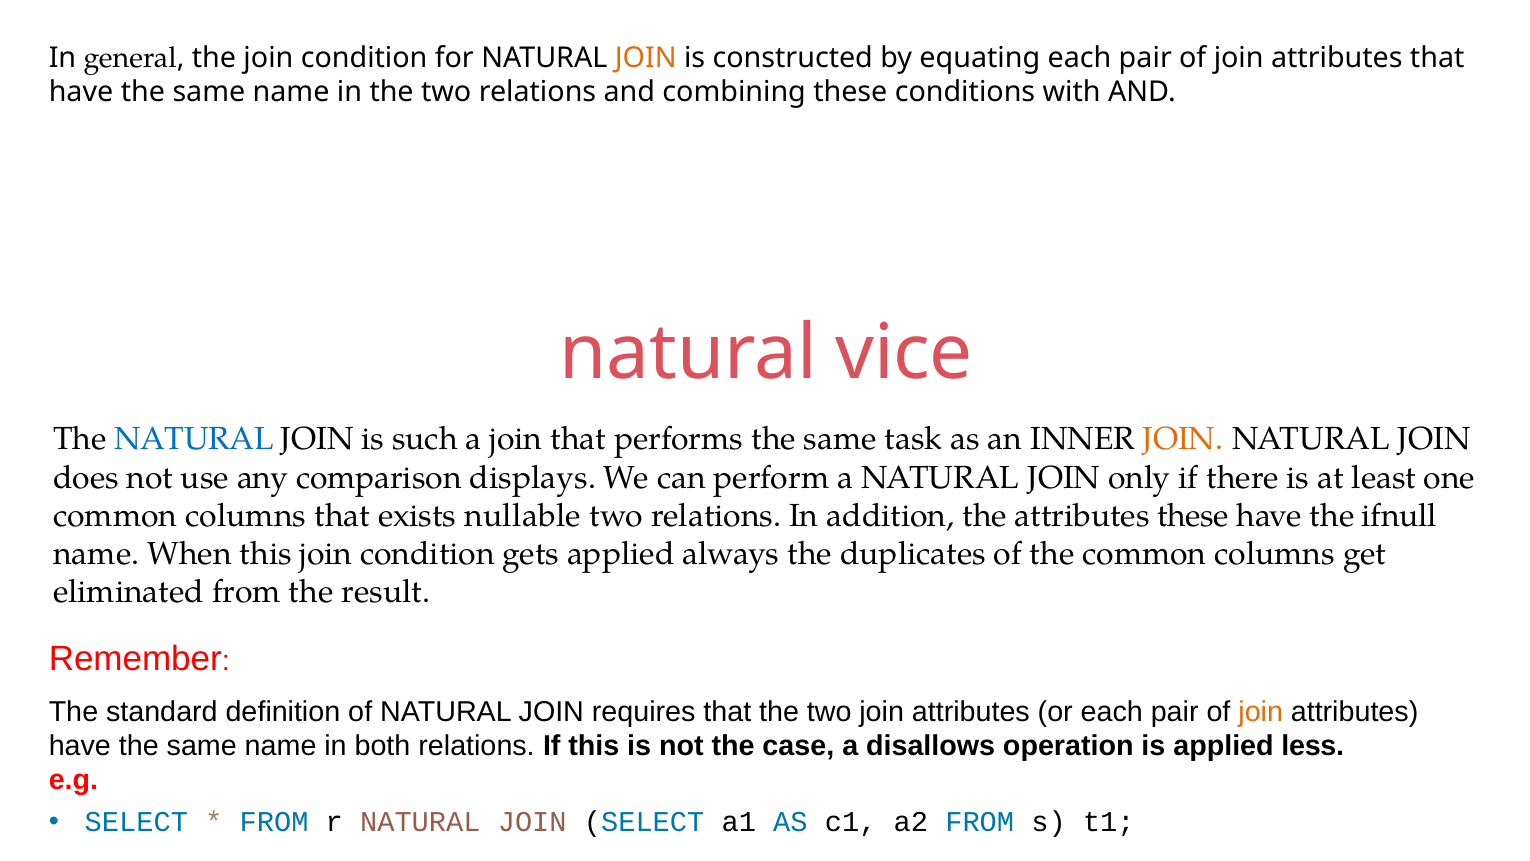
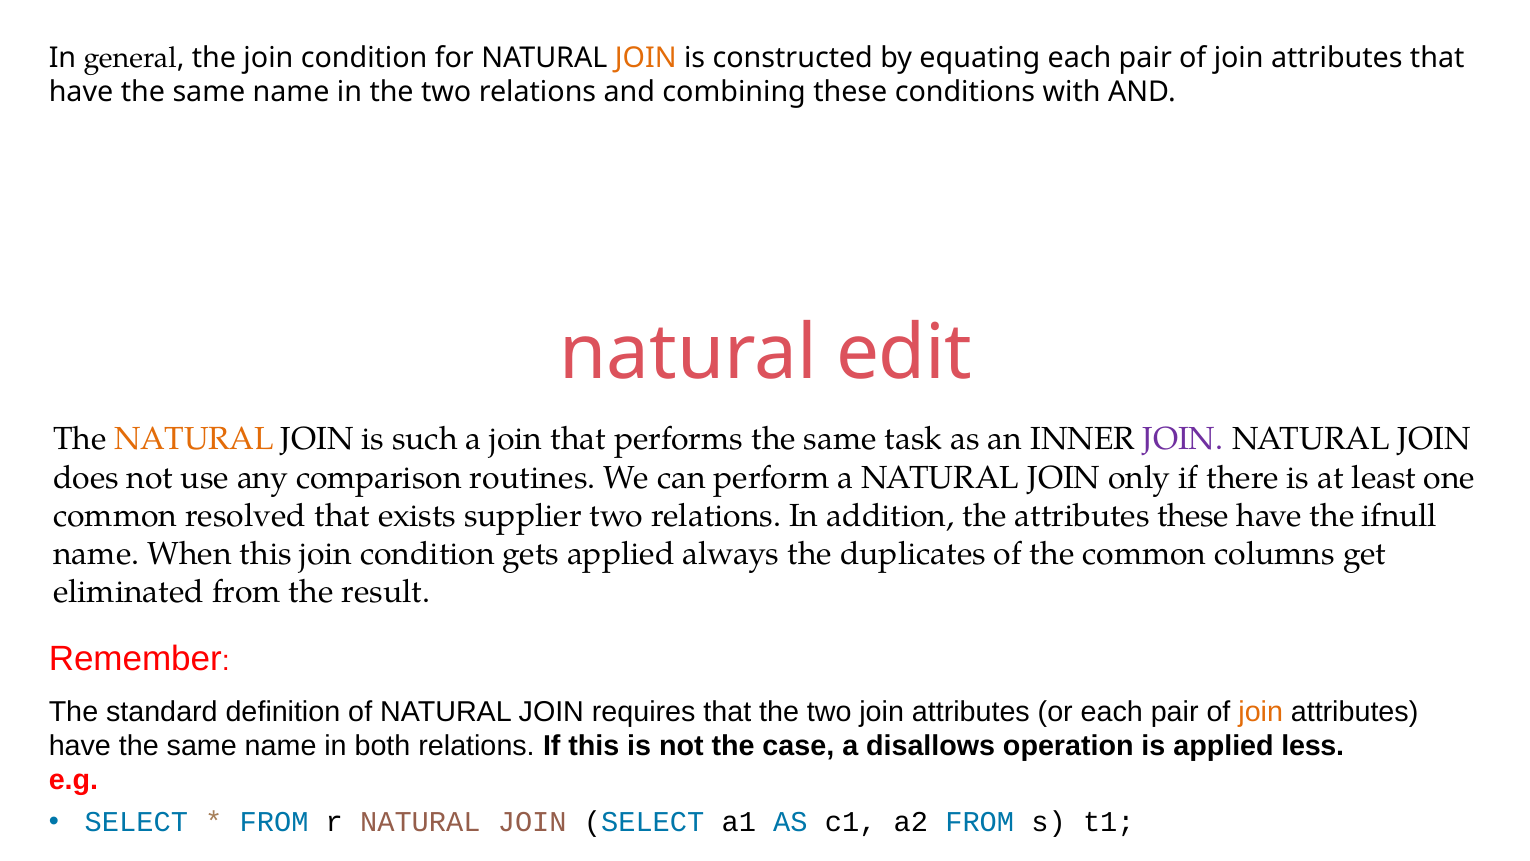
vice: vice -> edit (904, 353)
NATURAL colour: blue -> orange (194, 439)
JOIN colour: orange -> purple (1183, 439)
displays: displays -> routines (533, 477)
columns: columns -> resolved (246, 516)
nullable: nullable -> supplier (523, 516)
